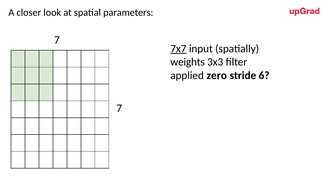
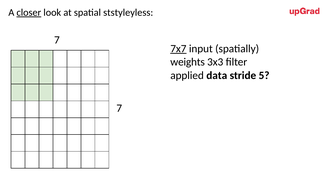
closer underline: none -> present (29, 13)
parameters: parameters -> ststyleyless (128, 13)
zero: zero -> data (217, 75)
6: 6 -> 5 (264, 75)
